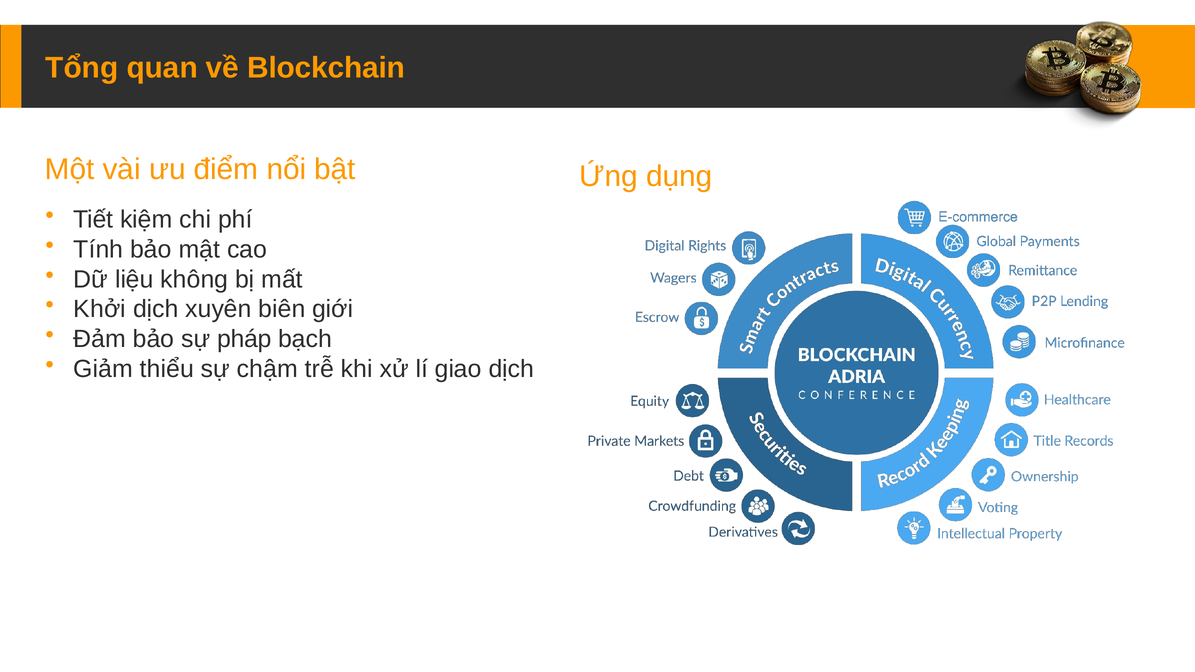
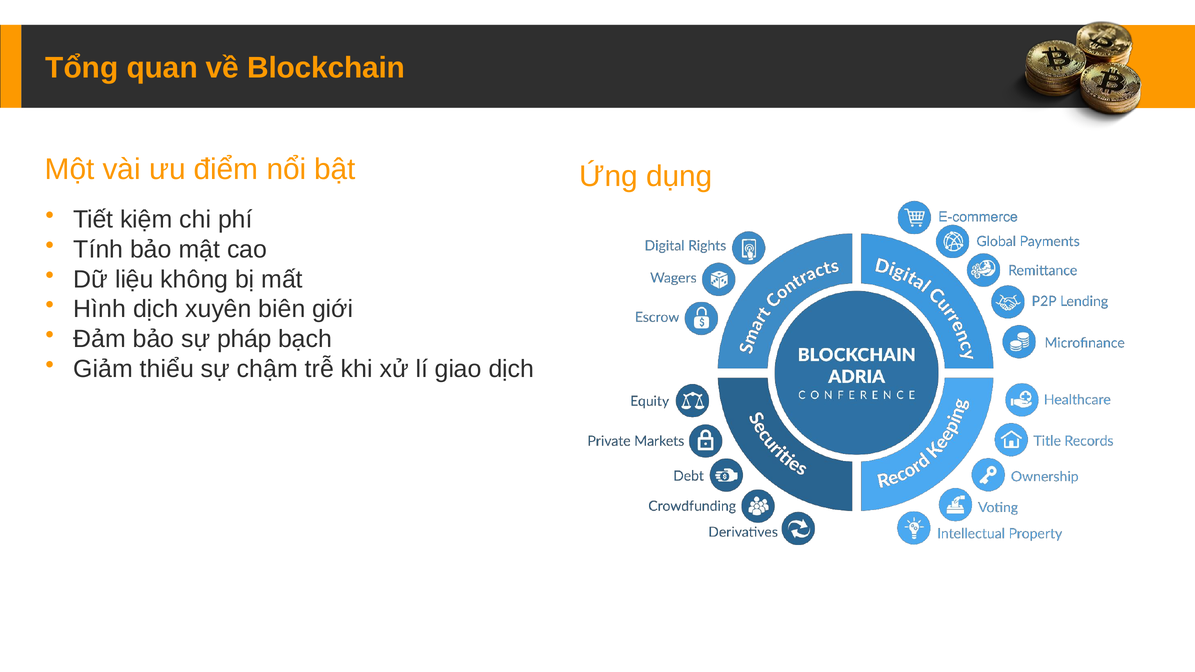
Khởi: Khởi -> Hình (100, 309)
